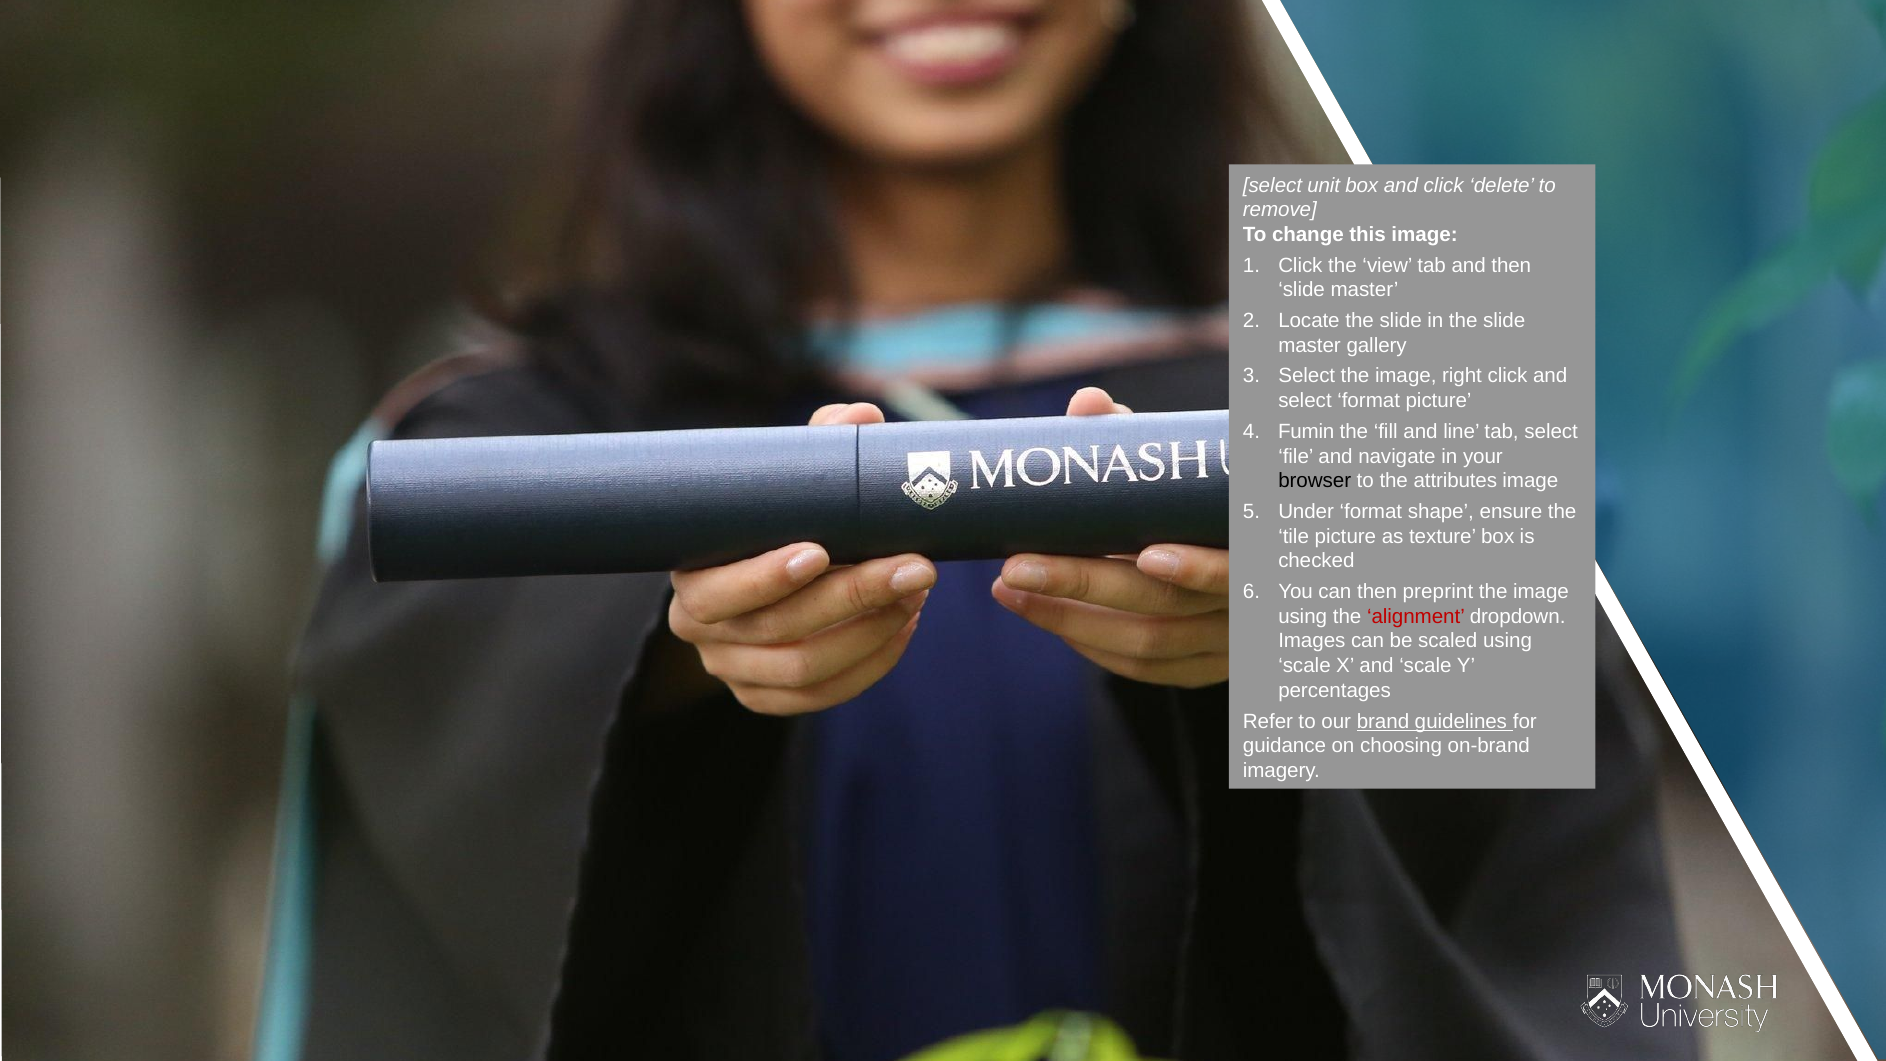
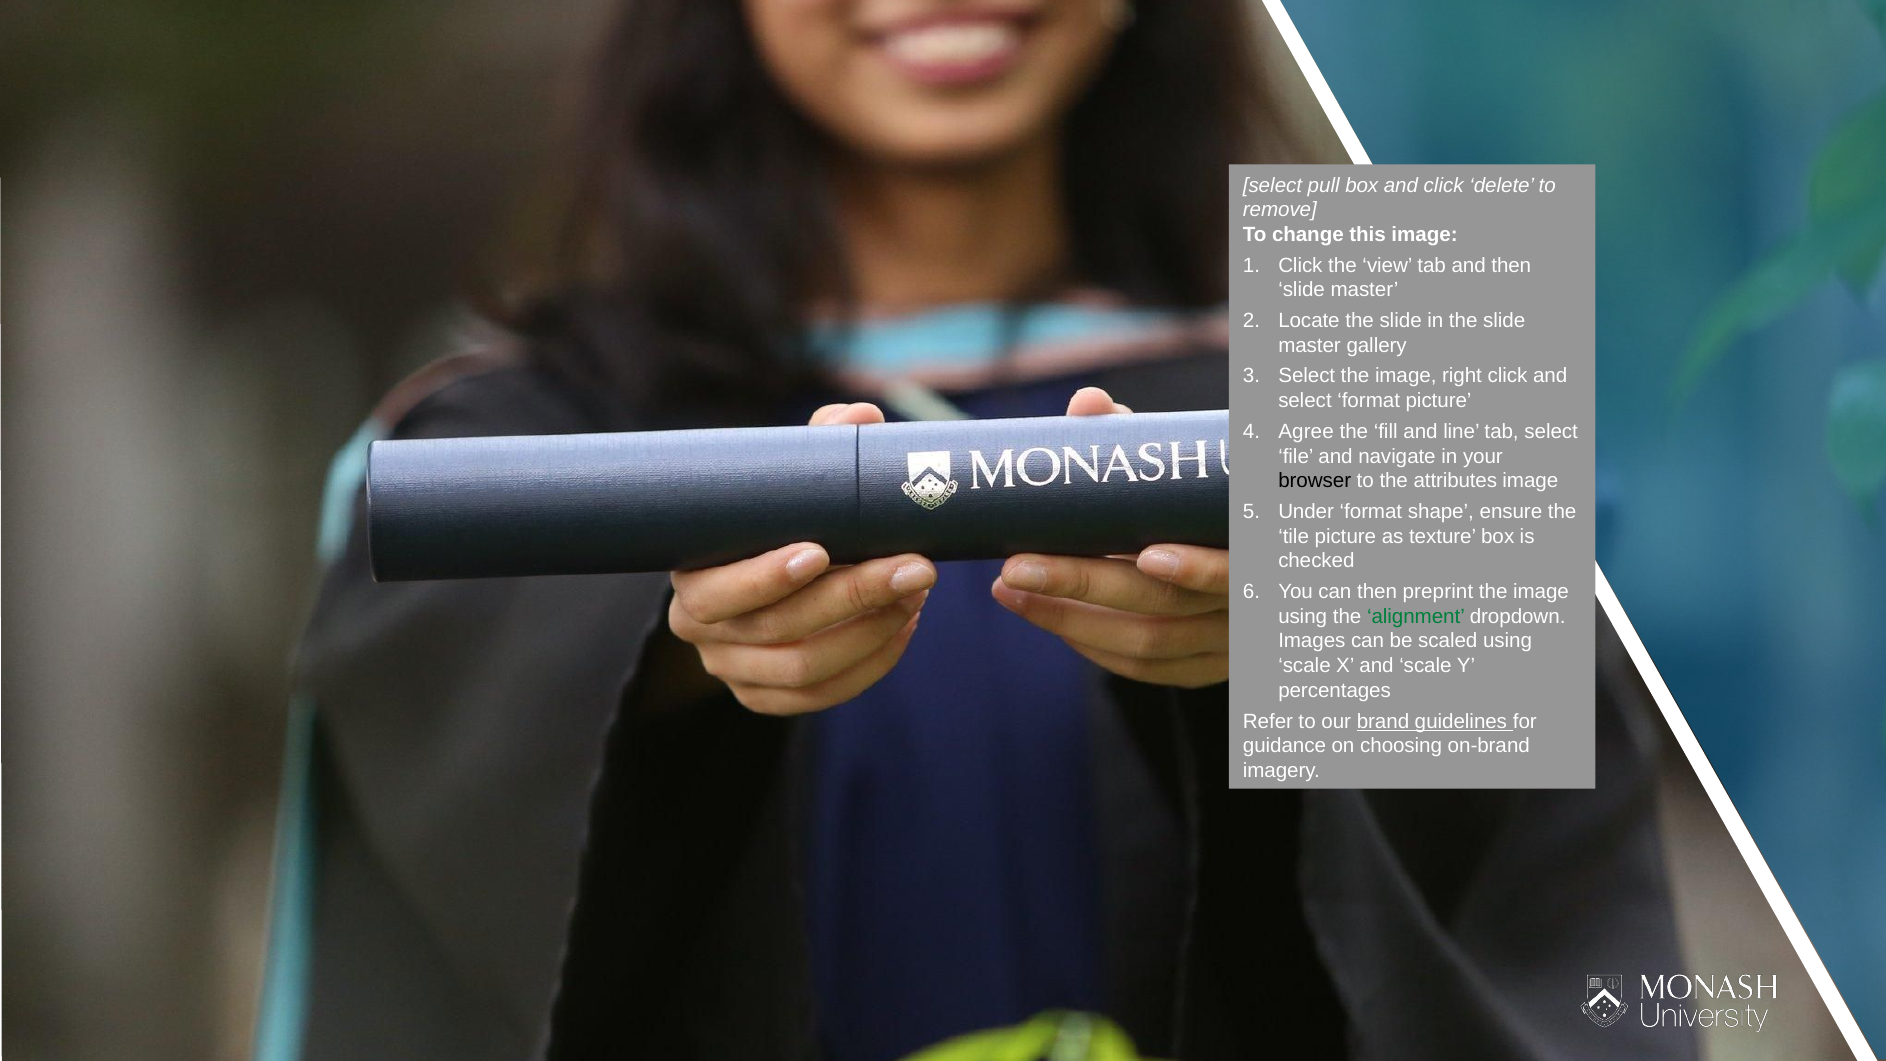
unit: unit -> pull (1324, 185)
Fumin: Fumin -> Agree (1306, 431)
alignment colour: red -> green (1416, 616)
